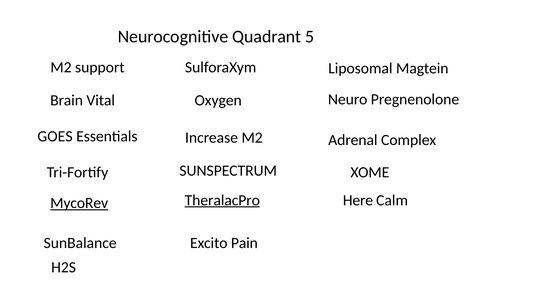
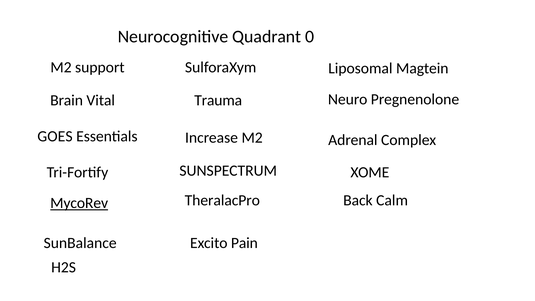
5: 5 -> 0 (310, 36)
Oxygen: Oxygen -> Trauma (218, 100)
TheralacPro underline: present -> none (222, 200)
Here: Here -> Back (358, 200)
